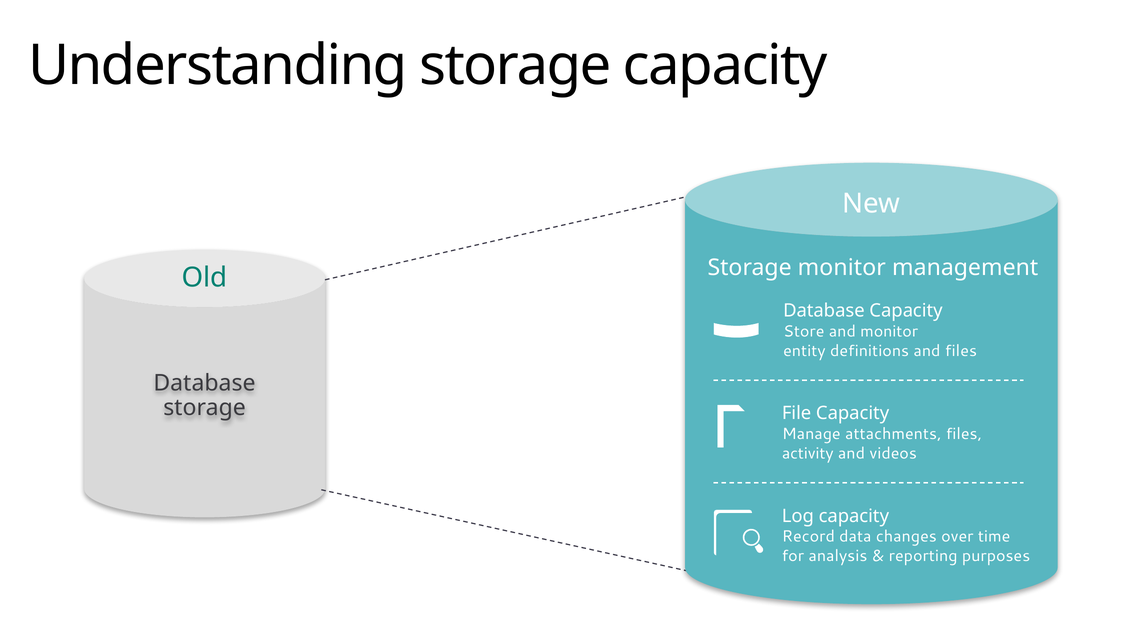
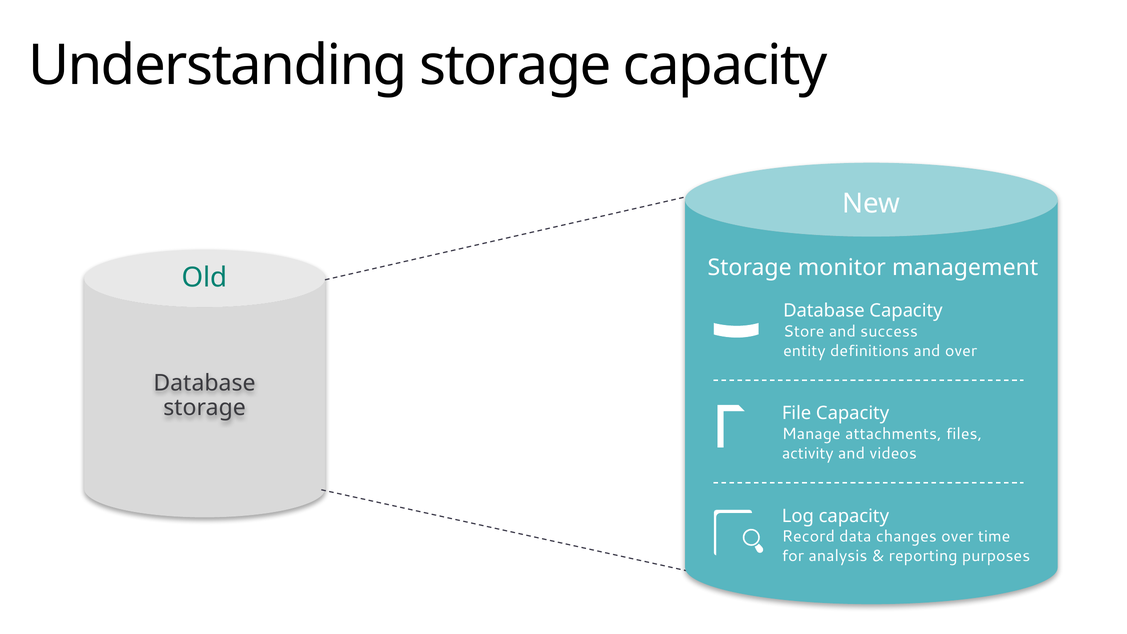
and monitor: monitor -> success (889, 331)
and files: files -> over (961, 351)
